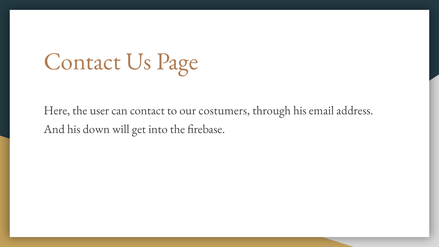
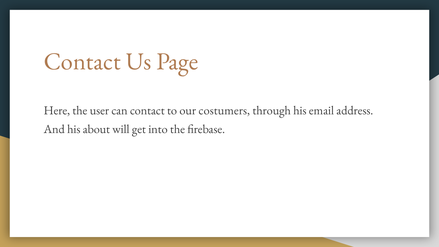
down: down -> about (96, 129)
